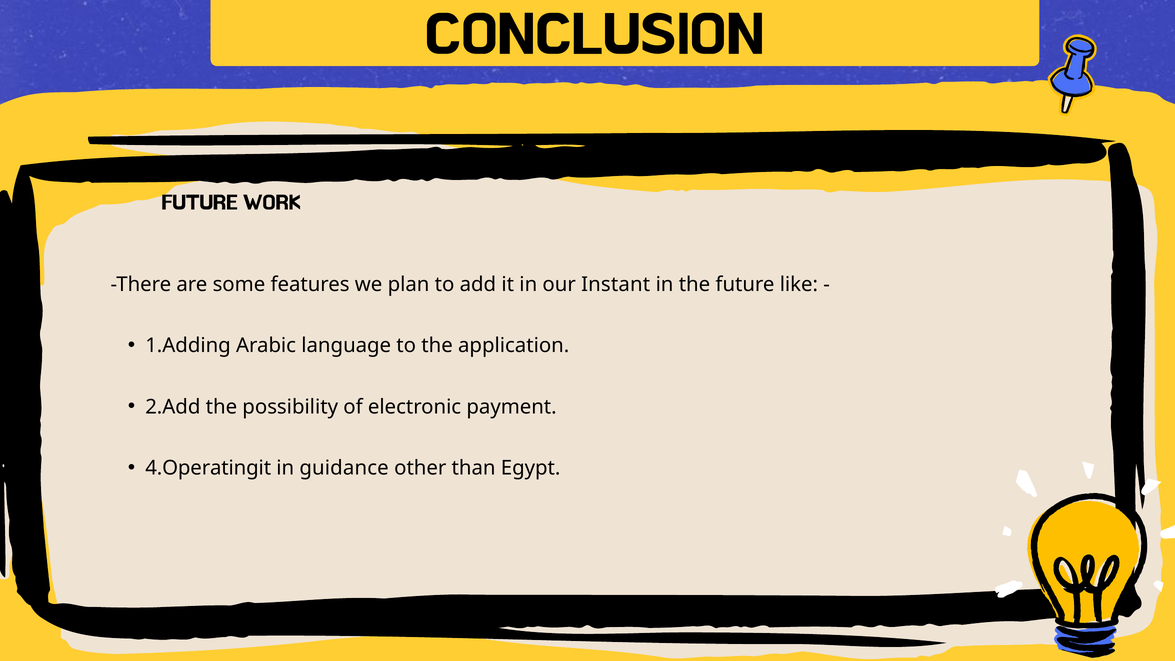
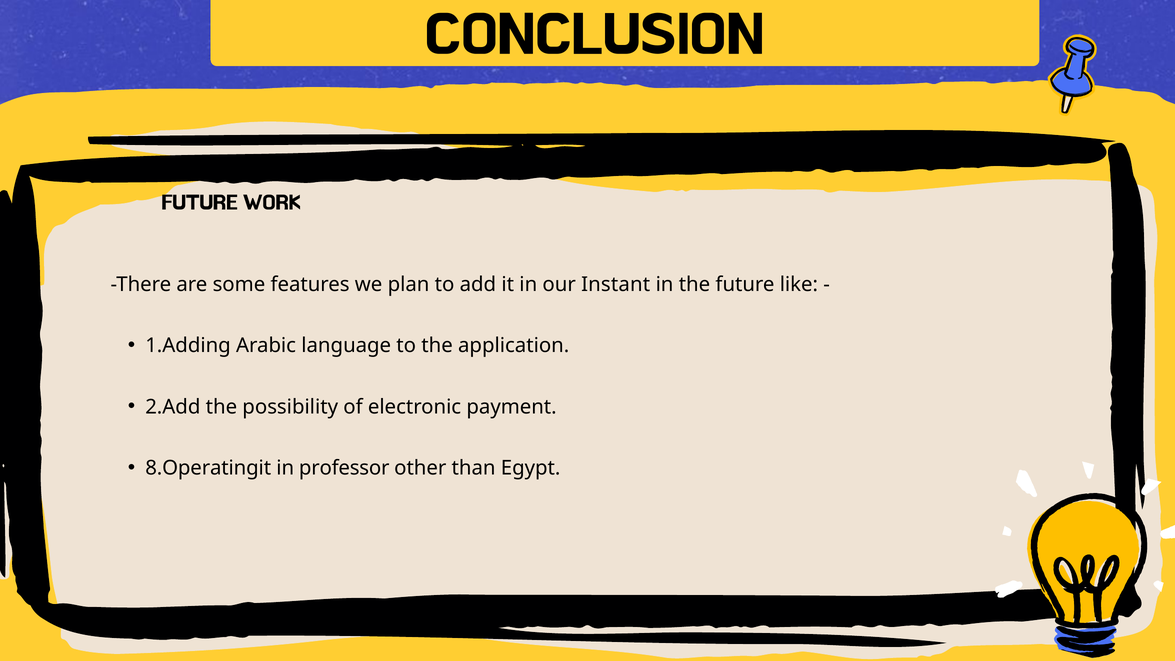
4.Operatingit: 4.Operatingit -> 8.Operatingit (208, 468)
guidance: guidance -> professor (344, 468)
